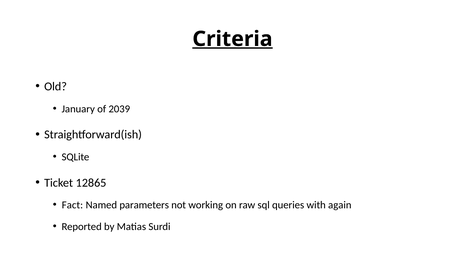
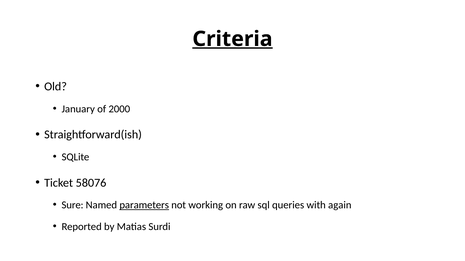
2039: 2039 -> 2000 (119, 109)
12865: 12865 -> 58076 (91, 183)
Fact: Fact -> Sure (73, 206)
parameters underline: none -> present (144, 206)
